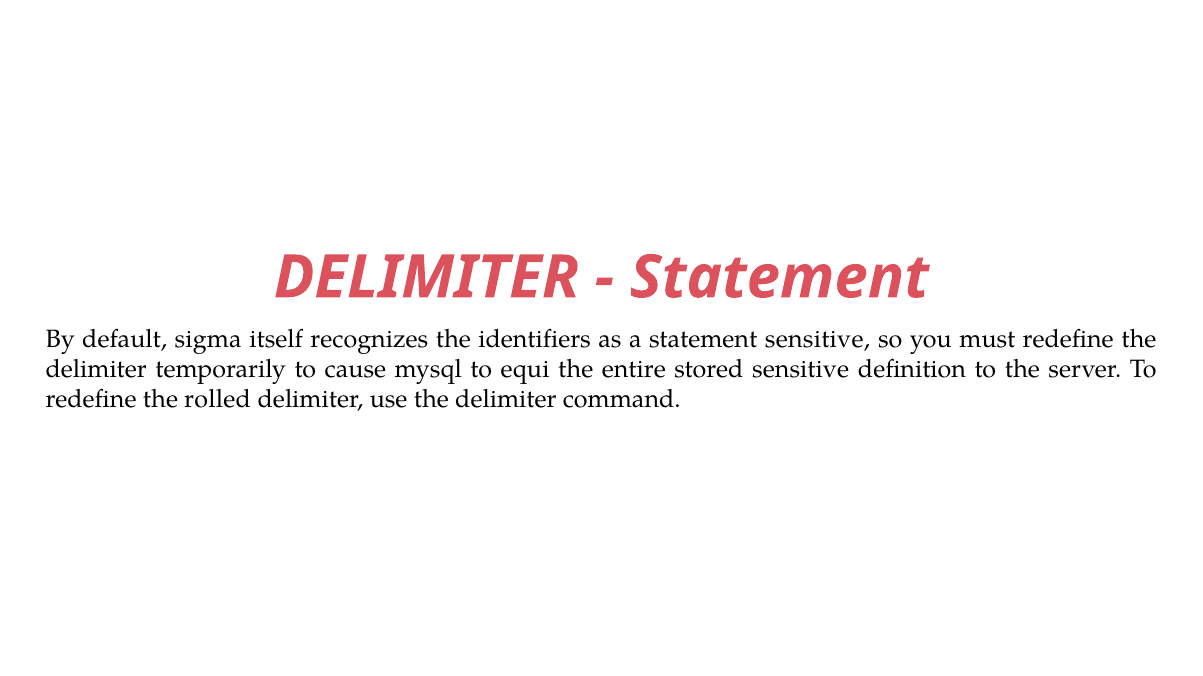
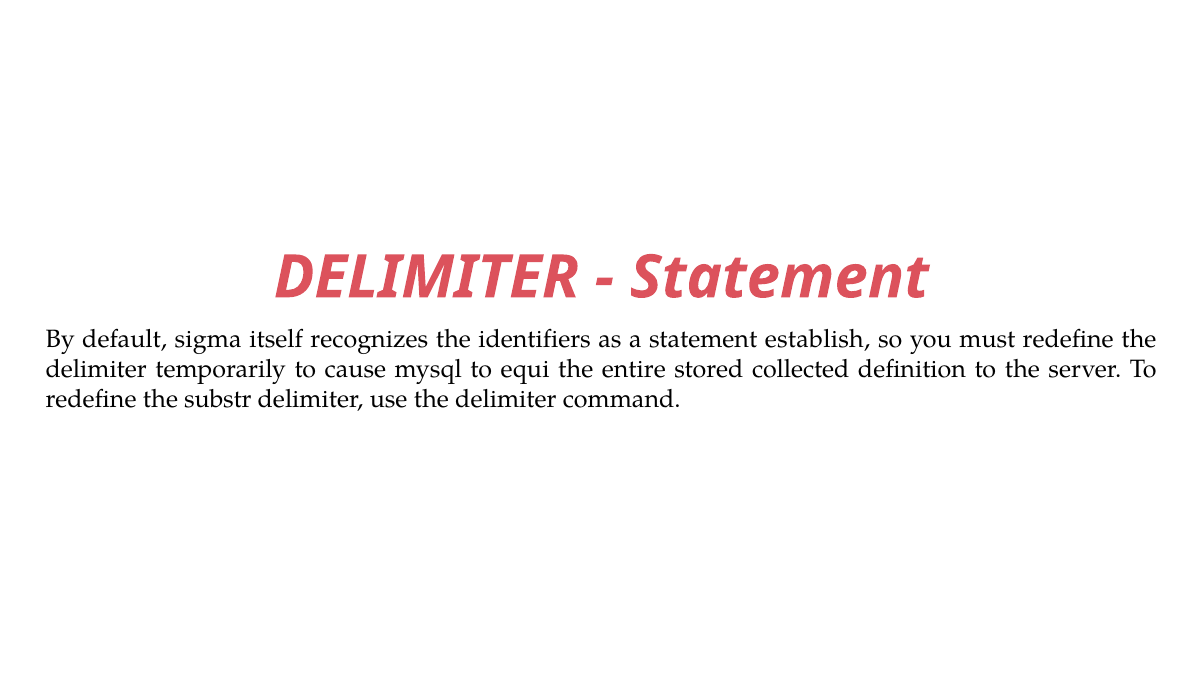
statement sensitive: sensitive -> establish (818, 340)
stored sensitive: sensitive -> collected (801, 370)
rolled: rolled -> substr (218, 400)
